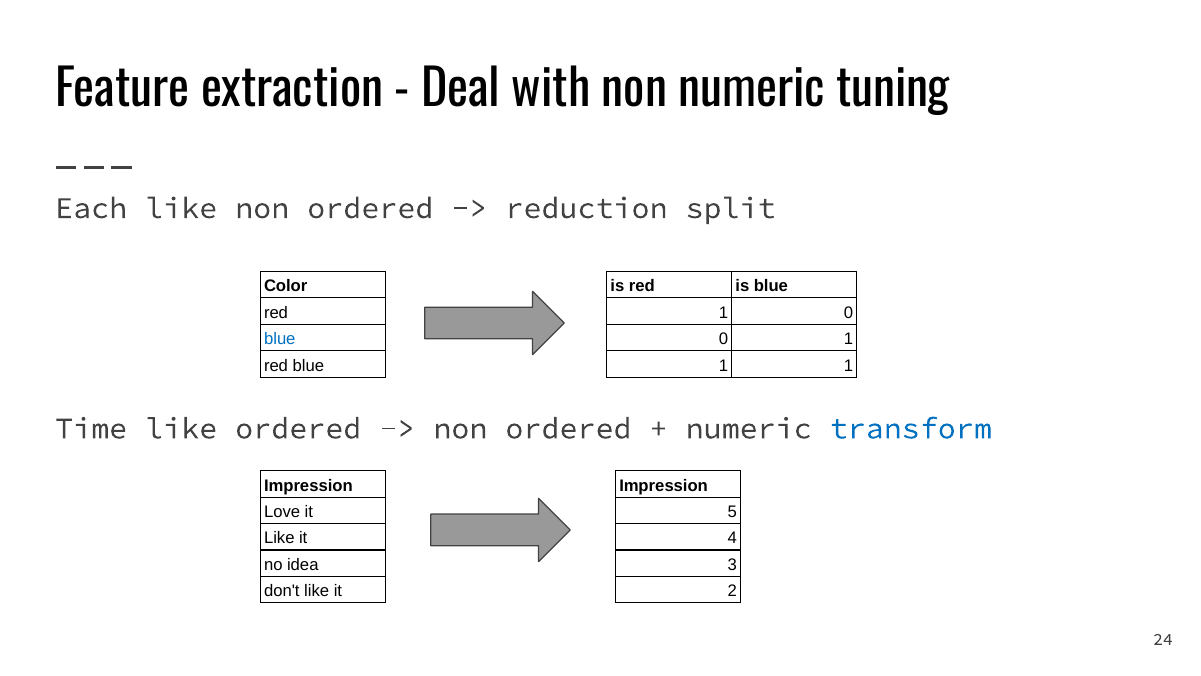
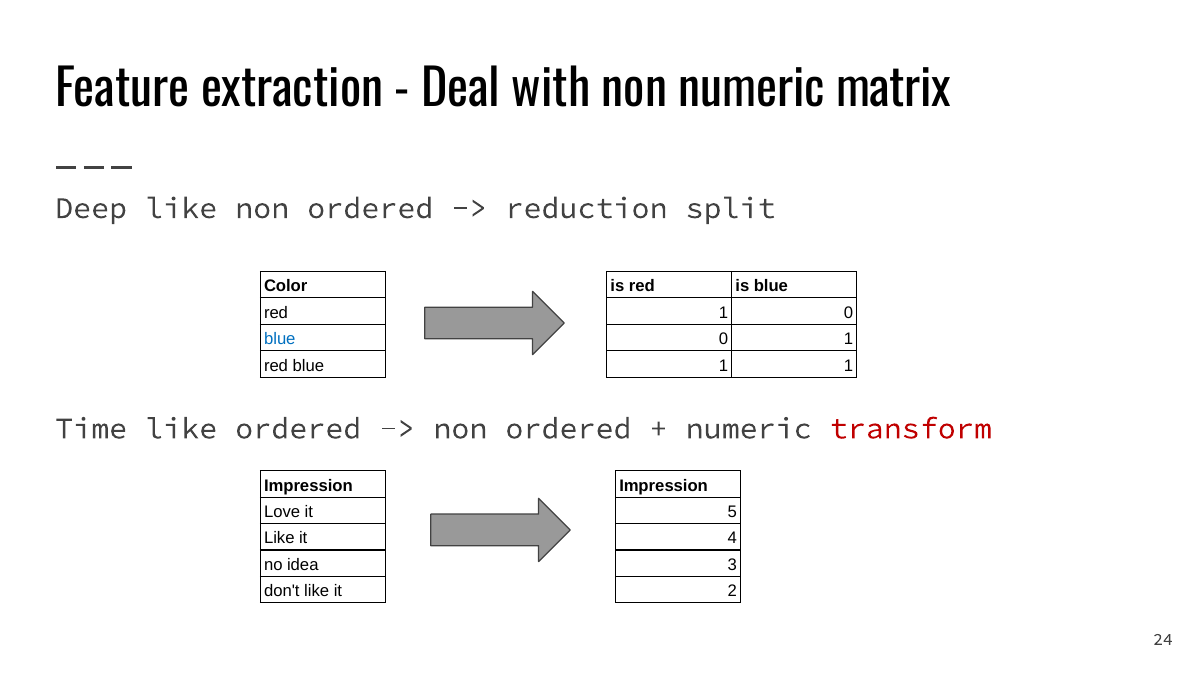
tuning: tuning -> matrix (893, 90)
Each: Each -> Deep (91, 208)
transform colour: blue -> red (911, 428)
